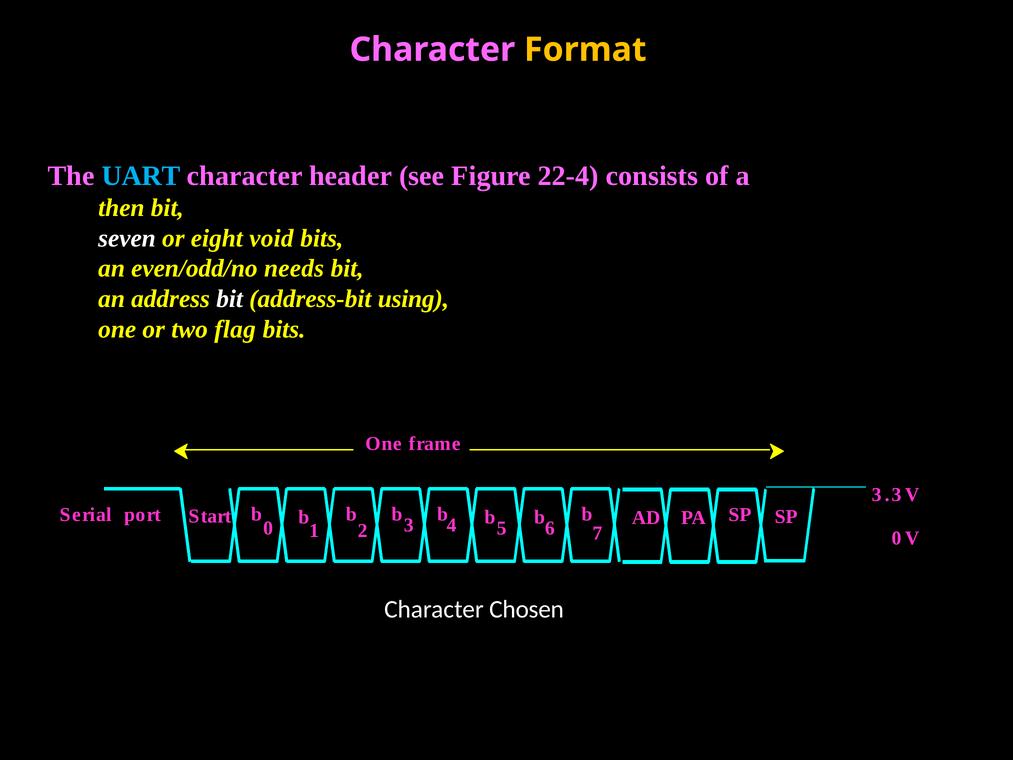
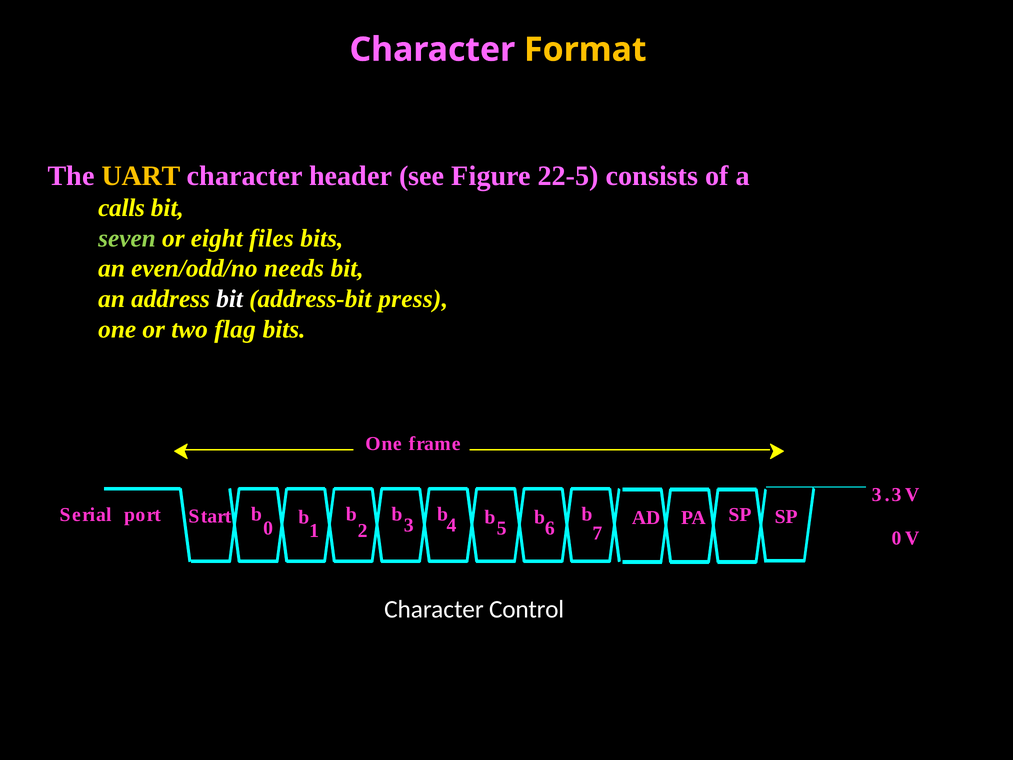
UART colour: light blue -> yellow (141, 176)
22-4: 22-4 -> 22-5 (568, 176)
then: then -> calls (122, 208)
seven colour: white -> light green (127, 238)
void: void -> files (272, 238)
using: using -> press (413, 299)
Chosen: Chosen -> Control (527, 609)
